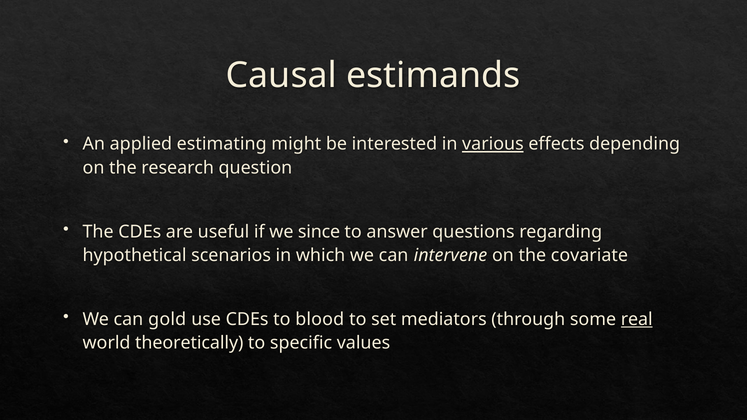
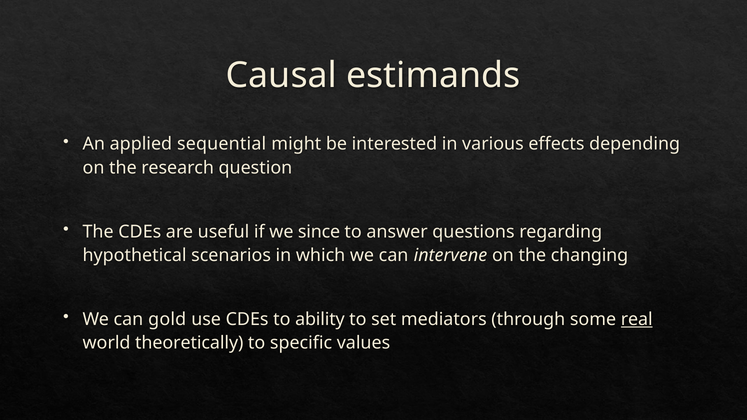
estimating: estimating -> sequential (222, 144)
various underline: present -> none (493, 144)
covariate: covariate -> changing (589, 255)
blood: blood -> ability (320, 319)
